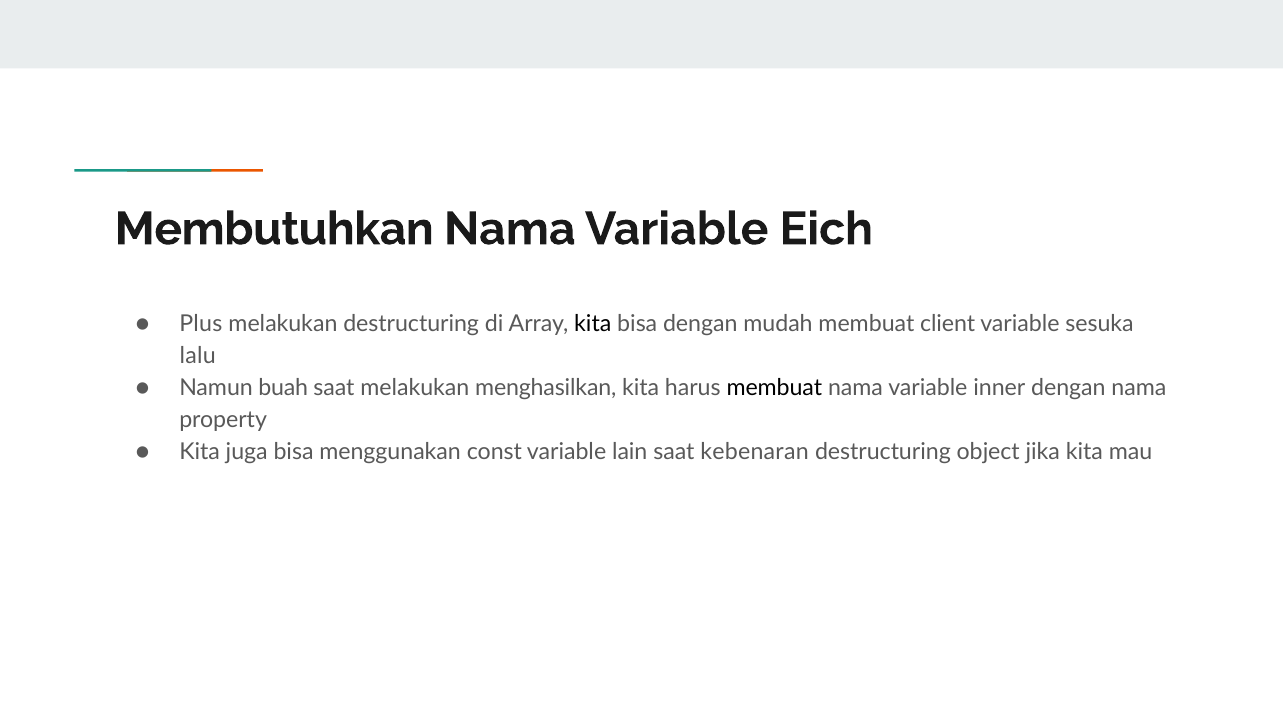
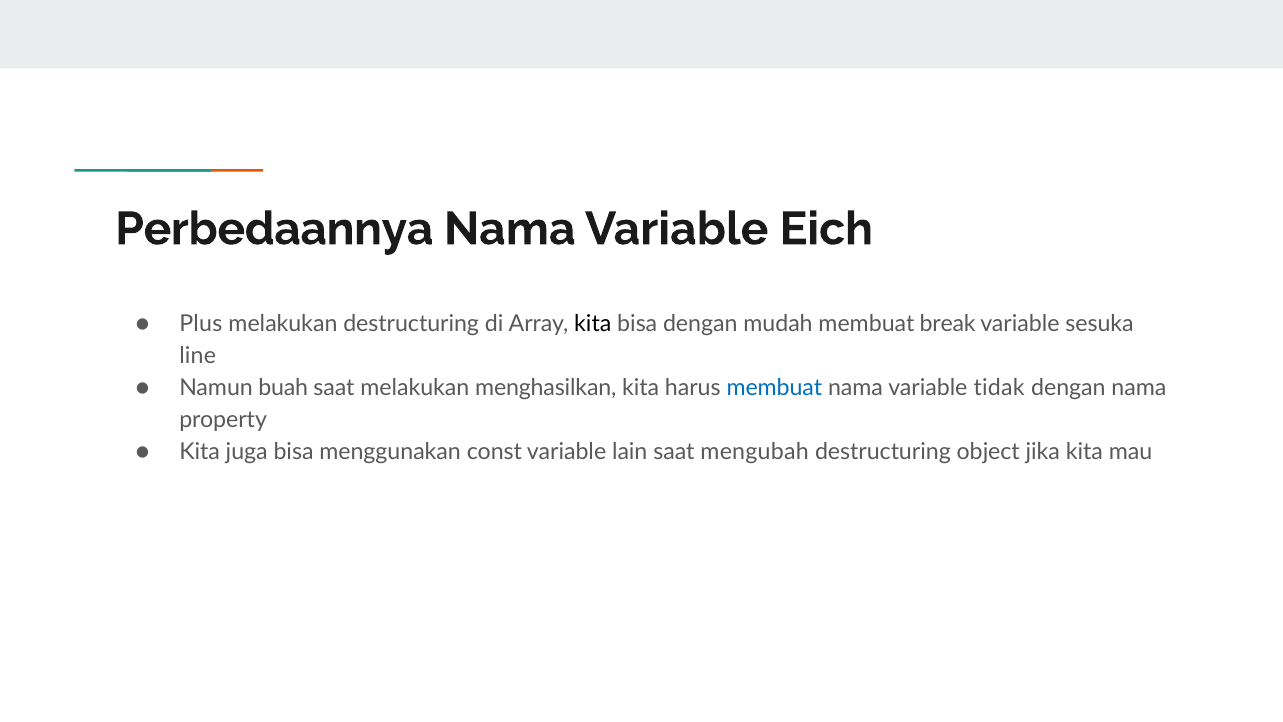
Membutuhkan: Membutuhkan -> Perbedaannya (274, 229)
client: client -> break (948, 324)
lalu: lalu -> line (198, 356)
membuat colour: black -> blue (774, 388)
inner: inner -> tidak (999, 388)
kebenaran: kebenaran -> mengubah (755, 452)
